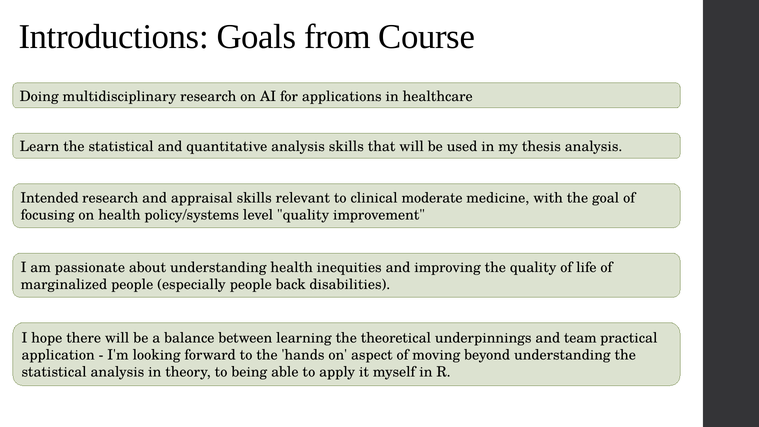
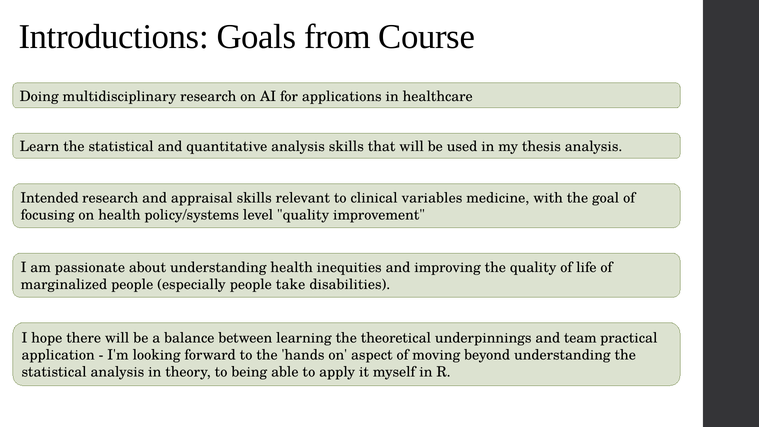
moderate: moderate -> variables (432, 198)
back: back -> take (291, 285)
